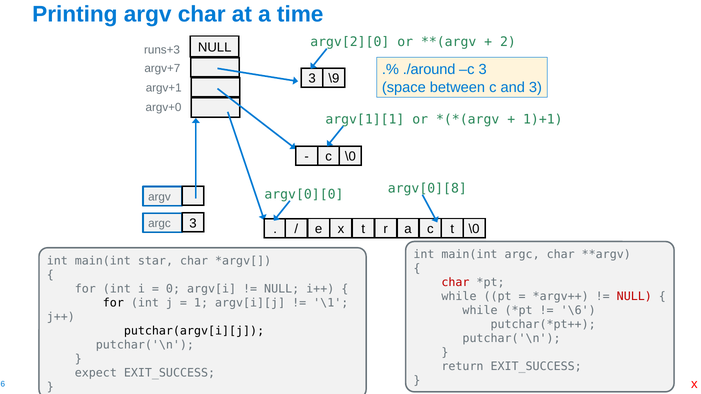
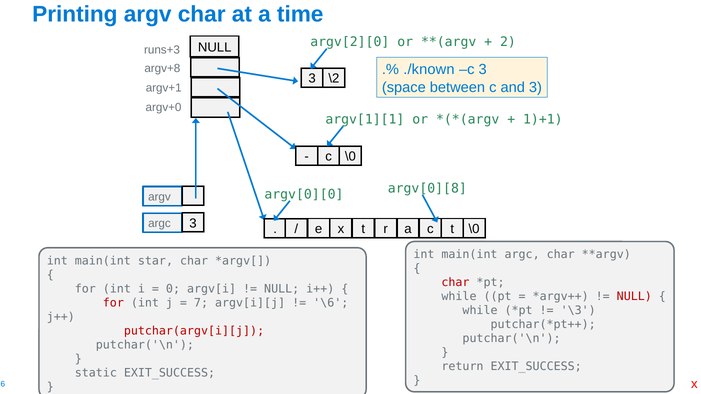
./around: ./around -> ./known (429, 70)
argv+7: argv+7 -> argv+8 (162, 69)
\9: \9 -> \2 (334, 79)
for colour: black -> red (113, 303)
1: 1 -> 7 (201, 303)
\1: \1 -> \6 (331, 303)
\6: \6 -> \3 (578, 311)
putchar(argv[i][j colour: black -> red (194, 331)
expect: expect -> static (96, 373)
